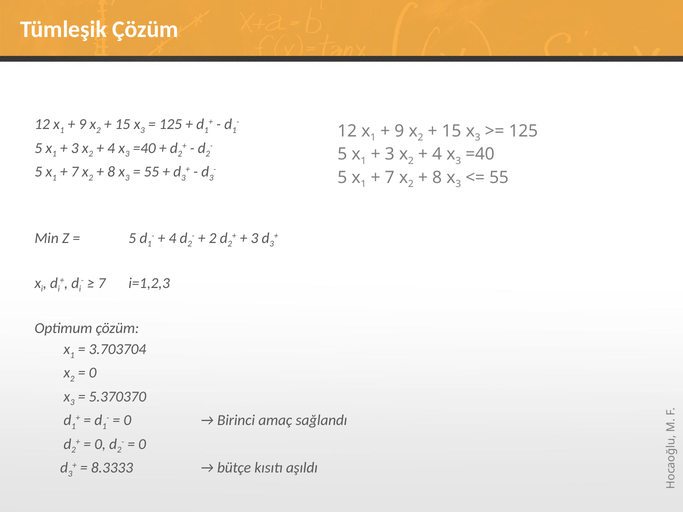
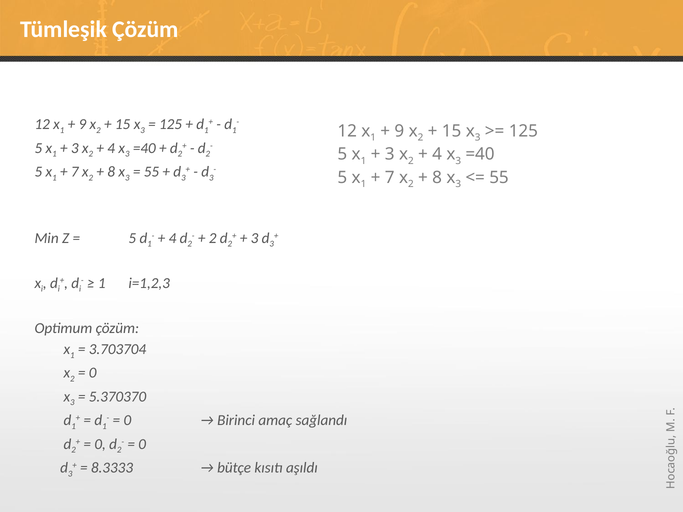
7: 7 -> 1 (102, 283)
